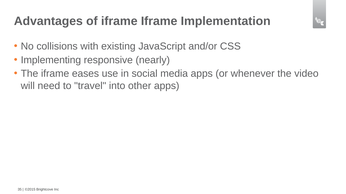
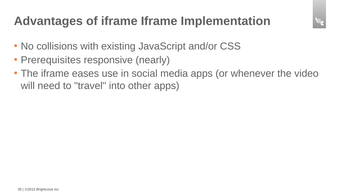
Implementing: Implementing -> Prerequisites (51, 60)
